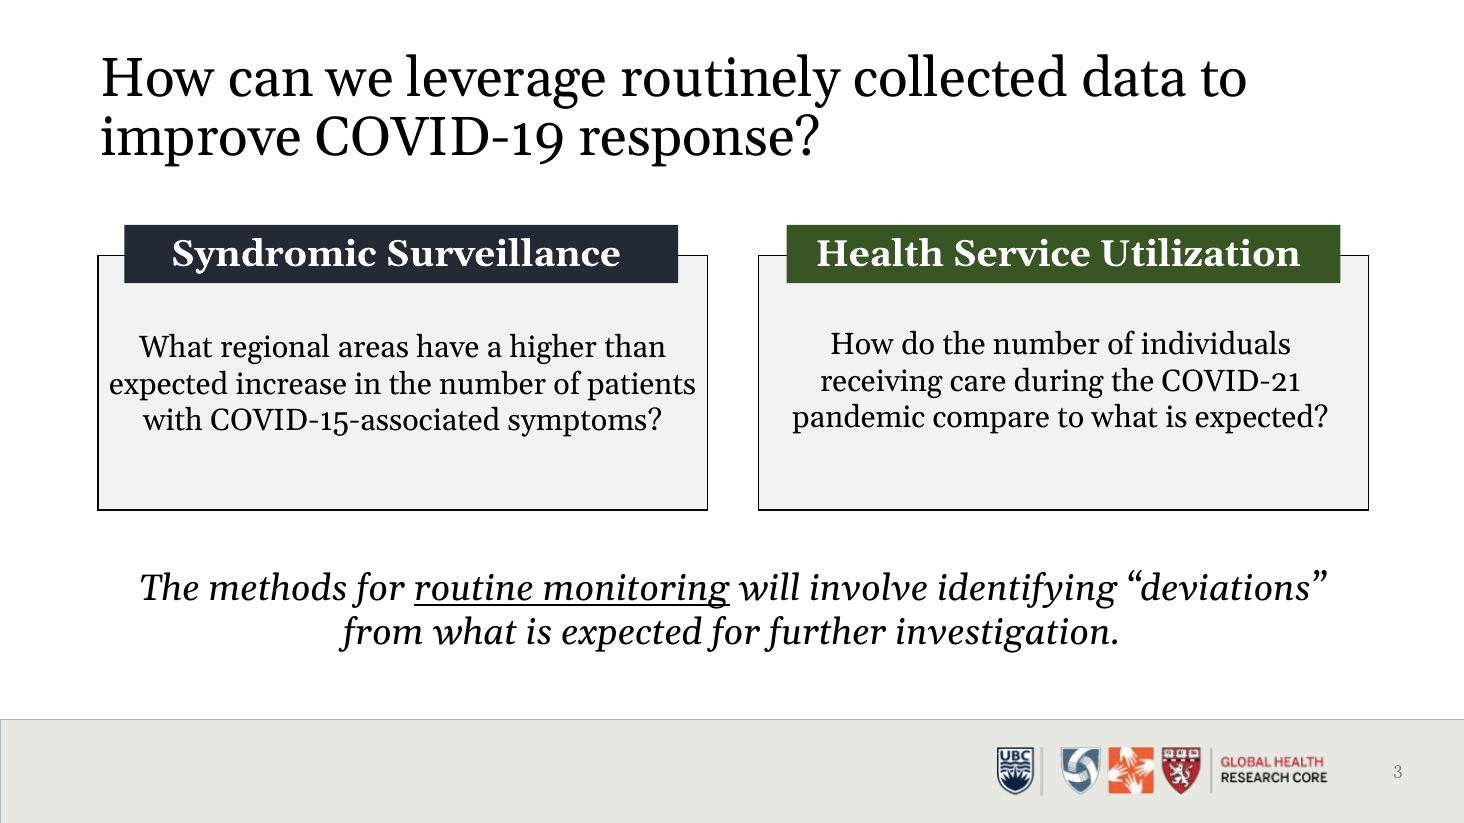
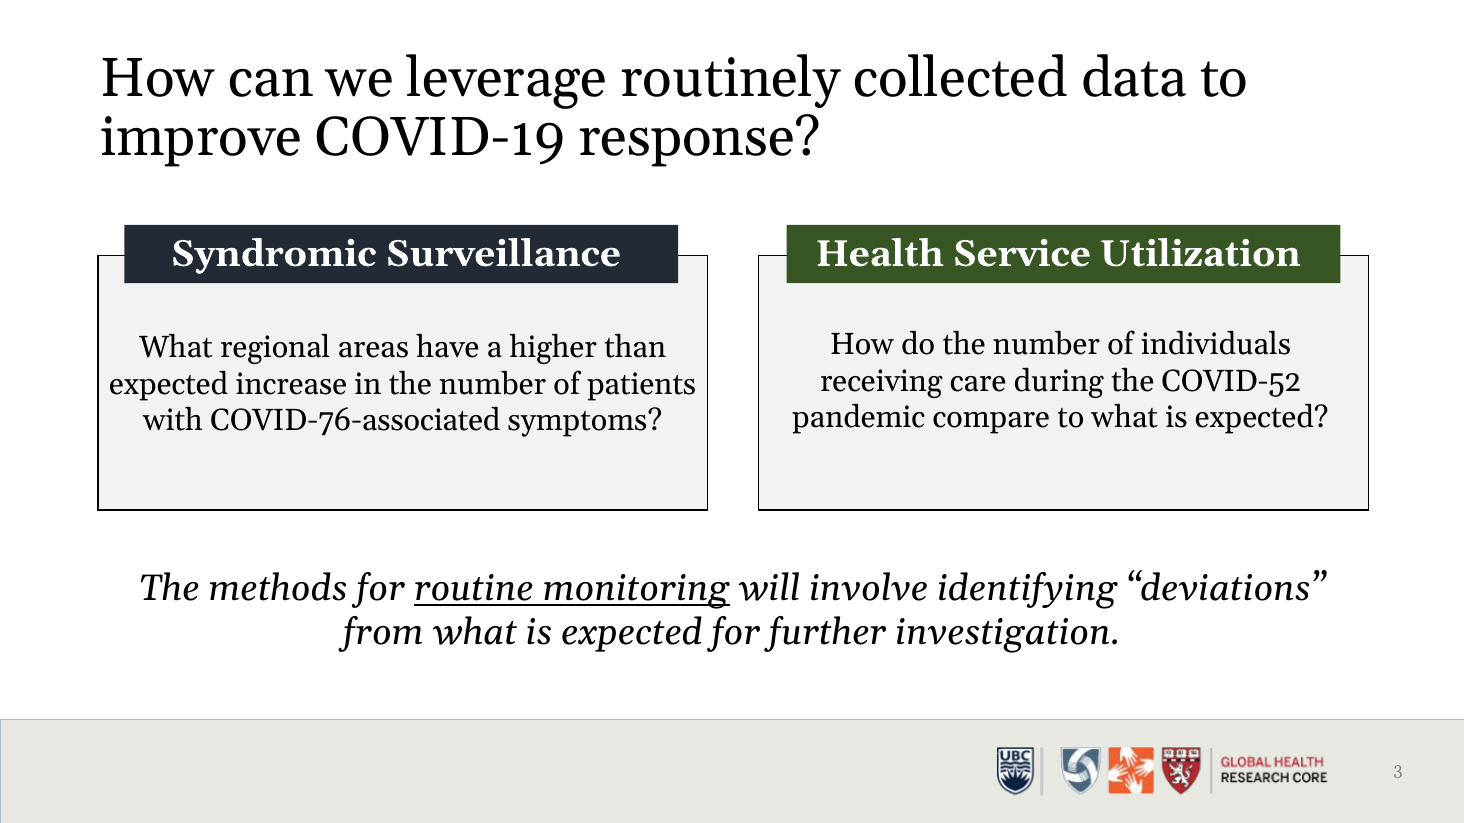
COVID-21: COVID-21 -> COVID-52 (1232, 381)
COVID-15-associated: COVID-15-associated -> COVID-76-associated (355, 421)
